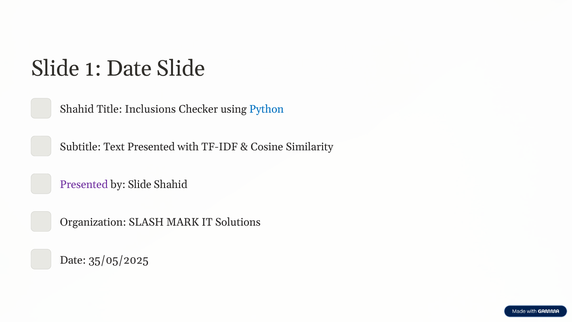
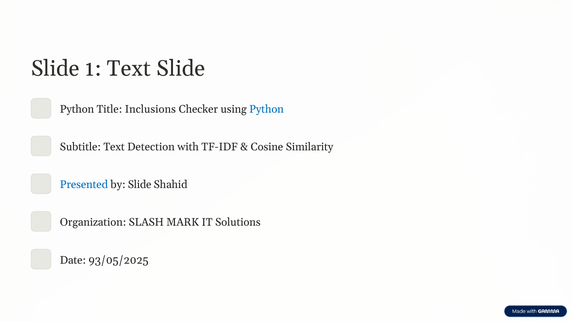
1 Date: Date -> Text (129, 69)
Shahid: Shahid -> Python (77, 109)
Text Presented: Presented -> Detection (151, 147)
Presented colour: purple -> blue (84, 185)
35/05/2025: 35/05/2025 -> 93/05/2025 (119, 260)
